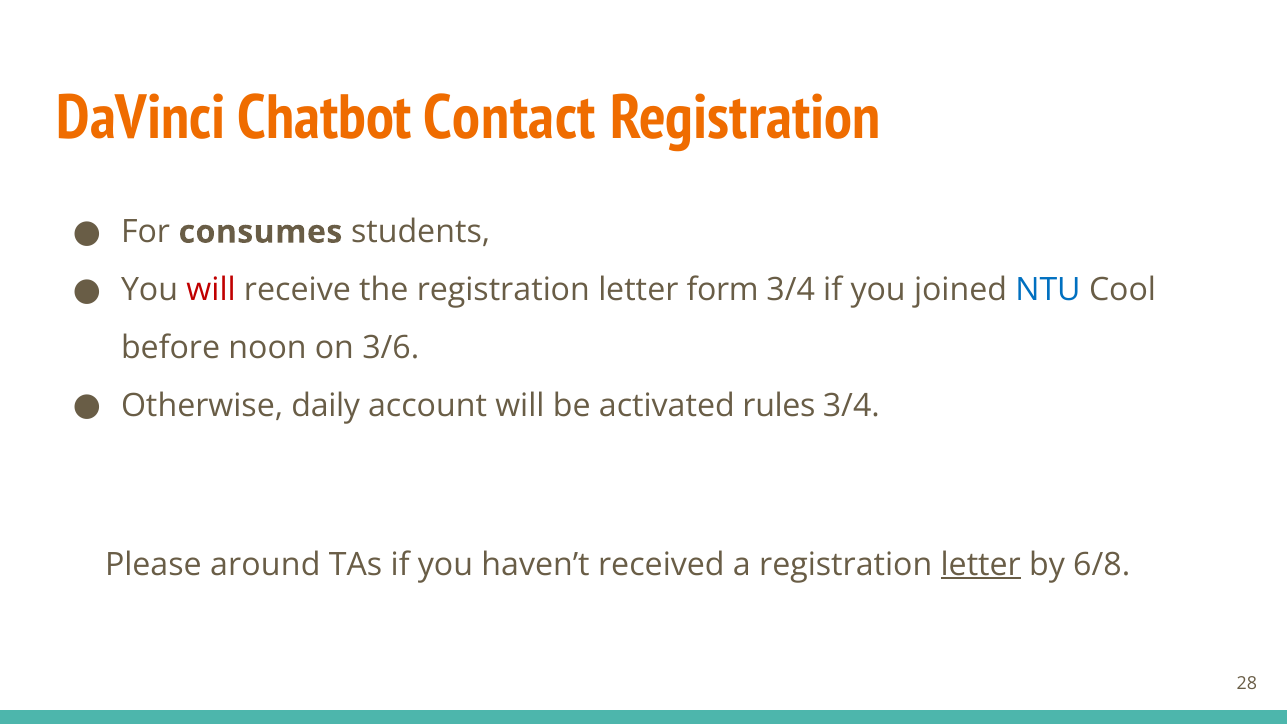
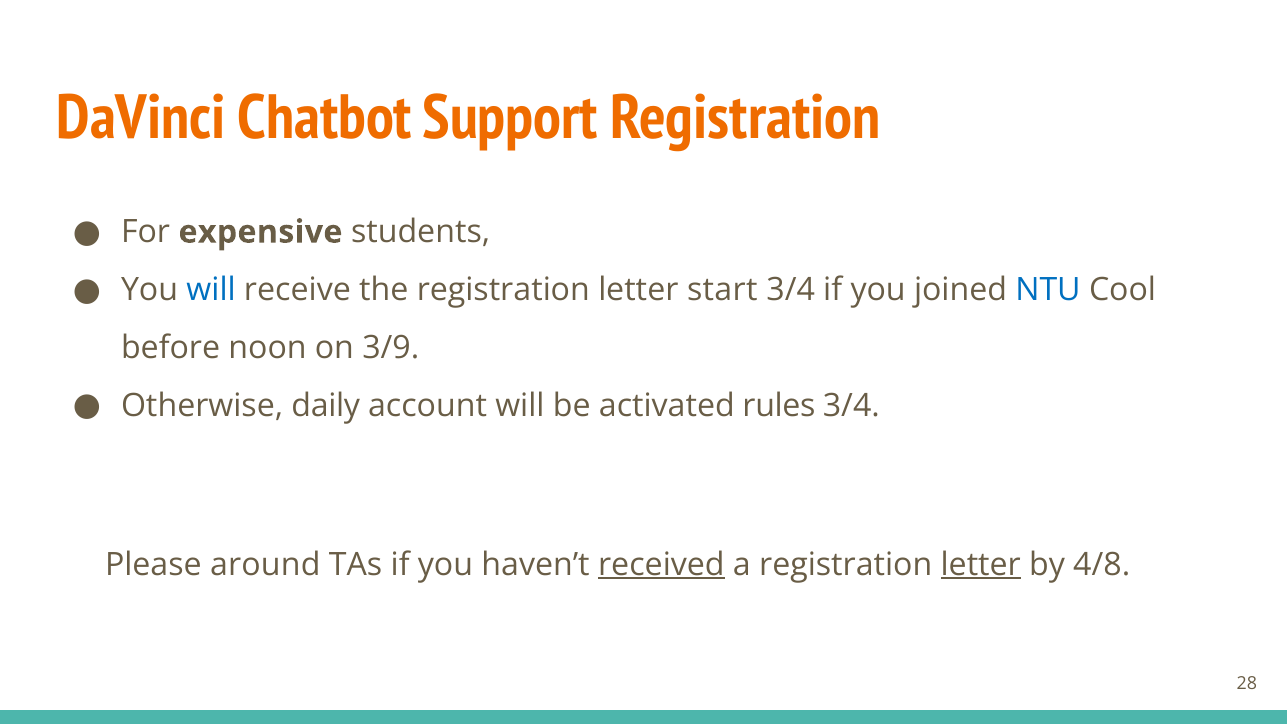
Contact: Contact -> Support (510, 117)
consumes: consumes -> expensive (260, 232)
will colour: red -> blue (211, 290)
form: form -> start (722, 290)
3/6: 3/6 -> 3/9 (391, 348)
received underline: none -> present (661, 564)
6/8: 6/8 -> 4/8 (1102, 564)
